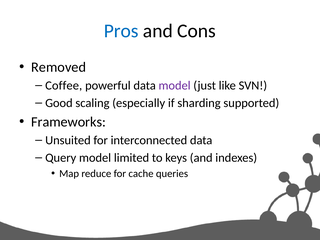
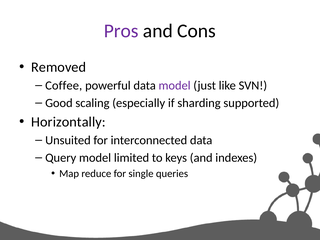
Pros colour: blue -> purple (121, 31)
Frameworks: Frameworks -> Horizontally (68, 122)
cache: cache -> single (141, 174)
